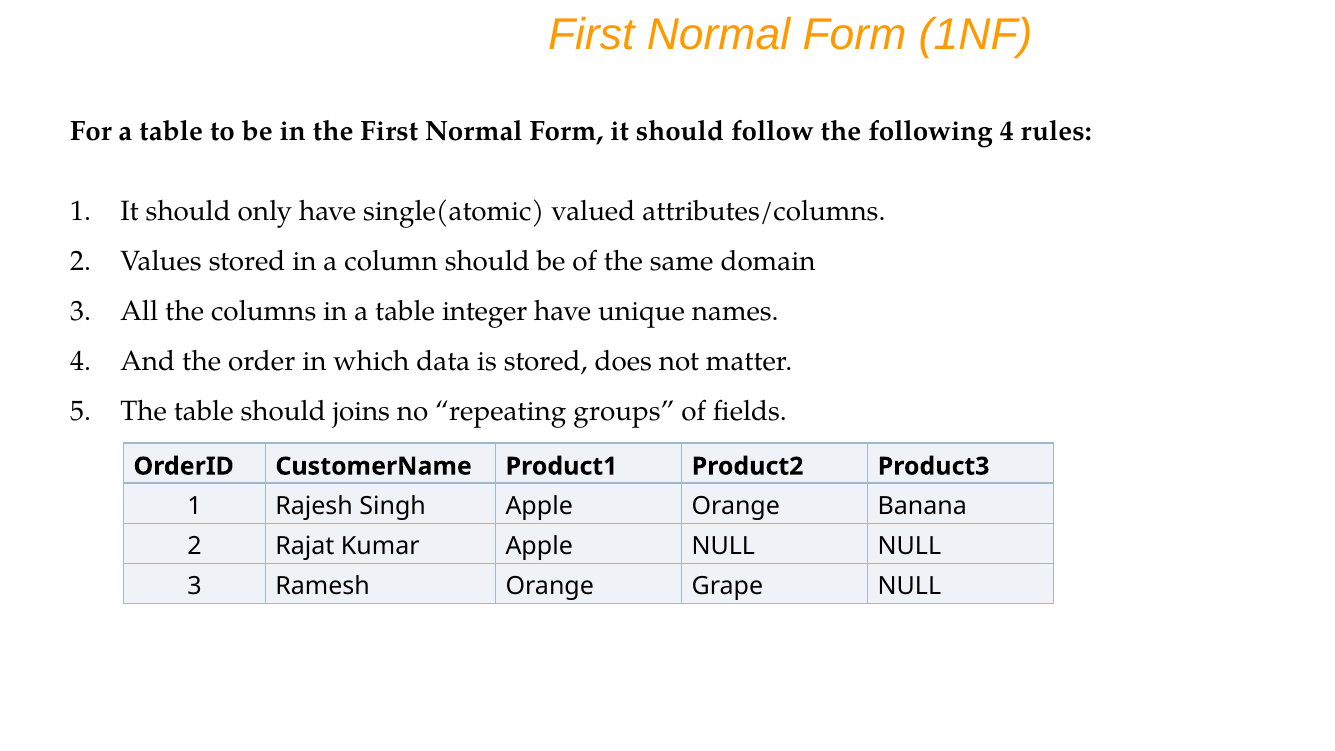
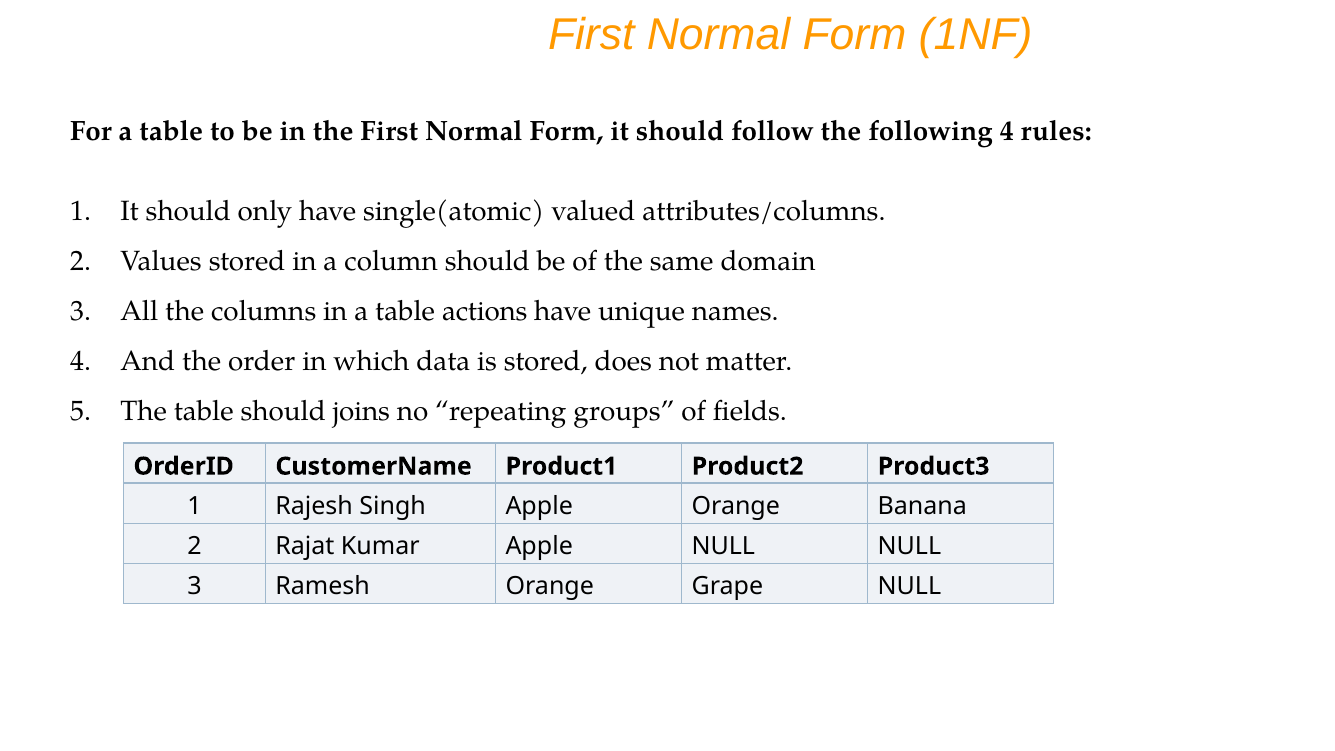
integer: integer -> actions (485, 311)
